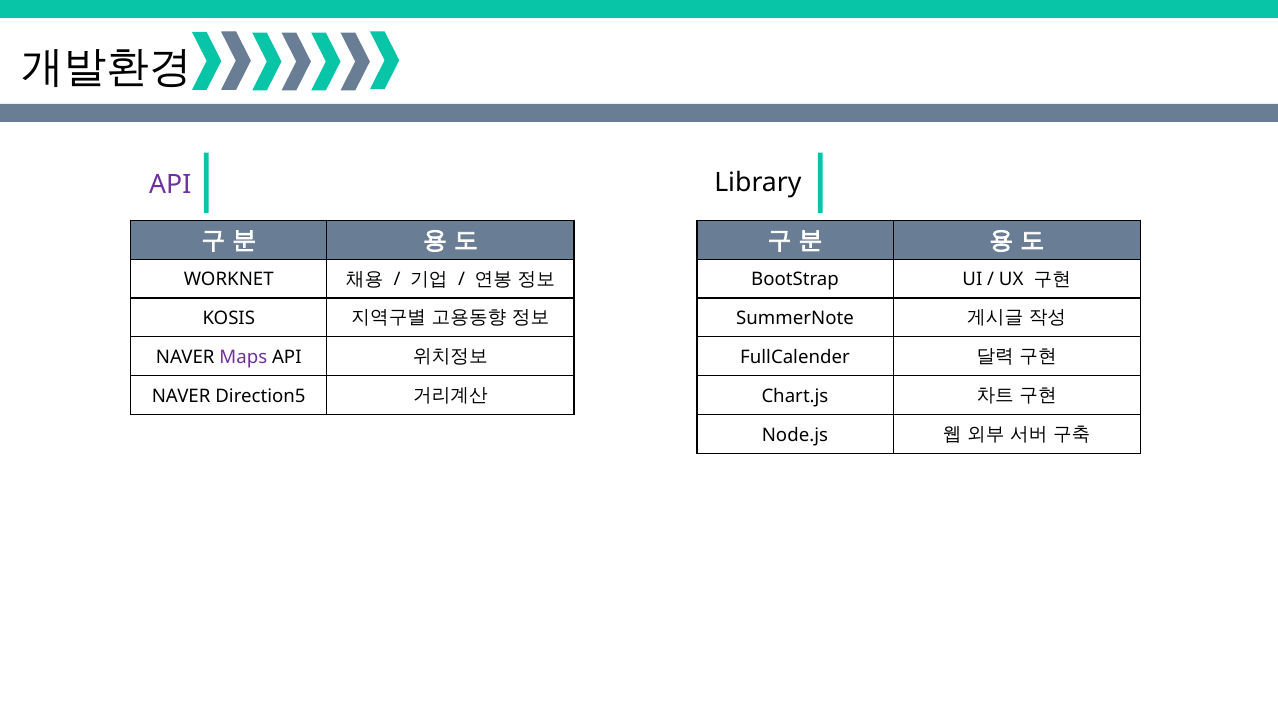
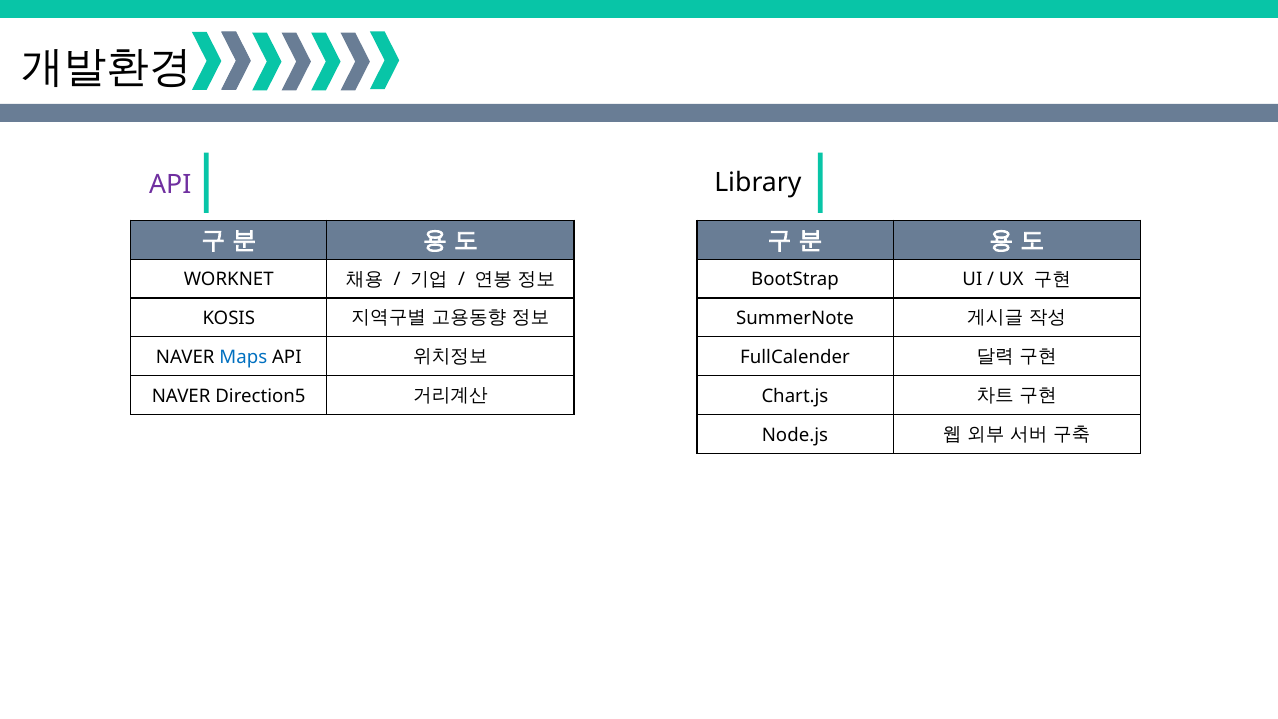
Maps colour: purple -> blue (243, 357)
